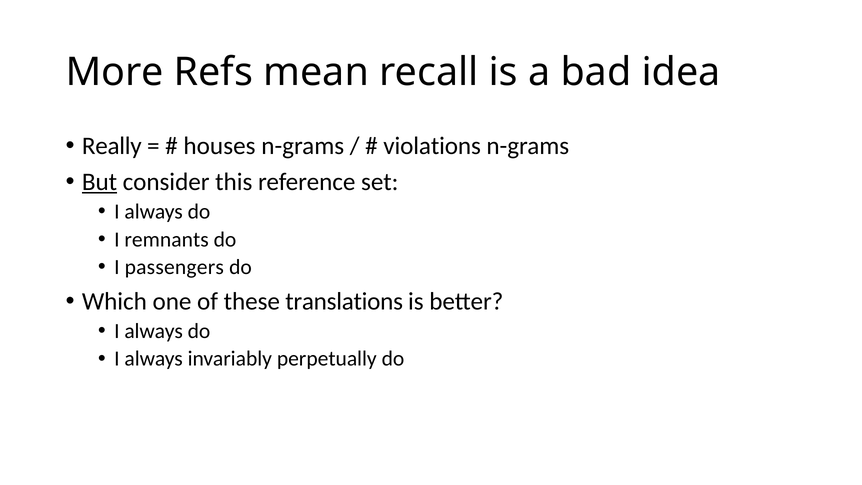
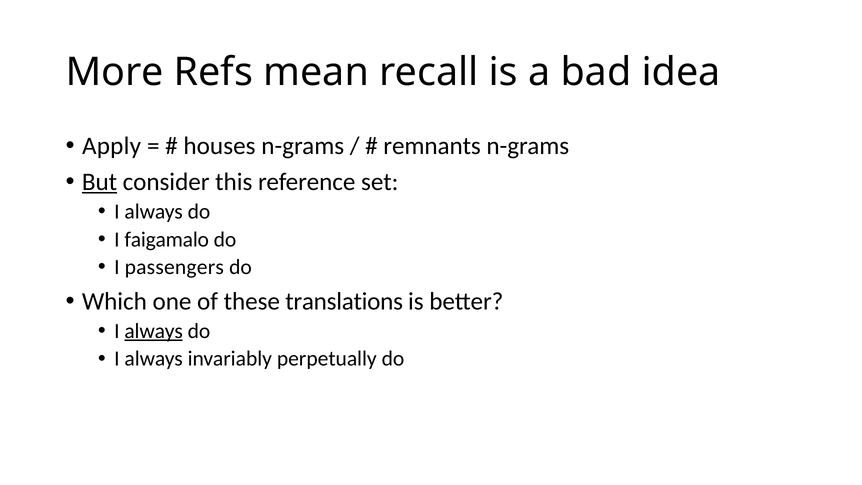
Really: Really -> Apply (112, 146)
violations: violations -> remnants (432, 146)
remnants: remnants -> faigamalo (167, 239)
always underline: none -> present (154, 331)
